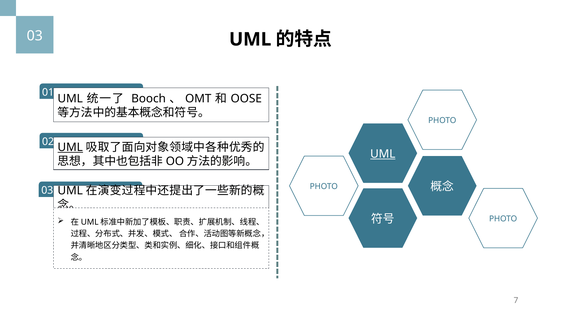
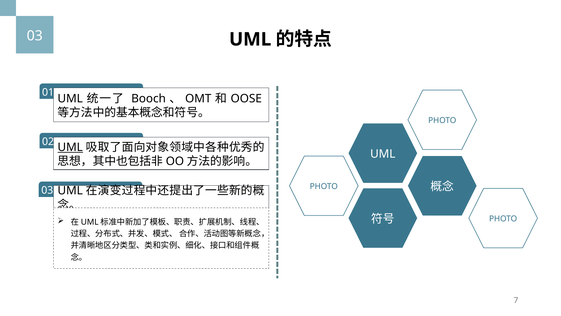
UML underline: present -> none (383, 154)
